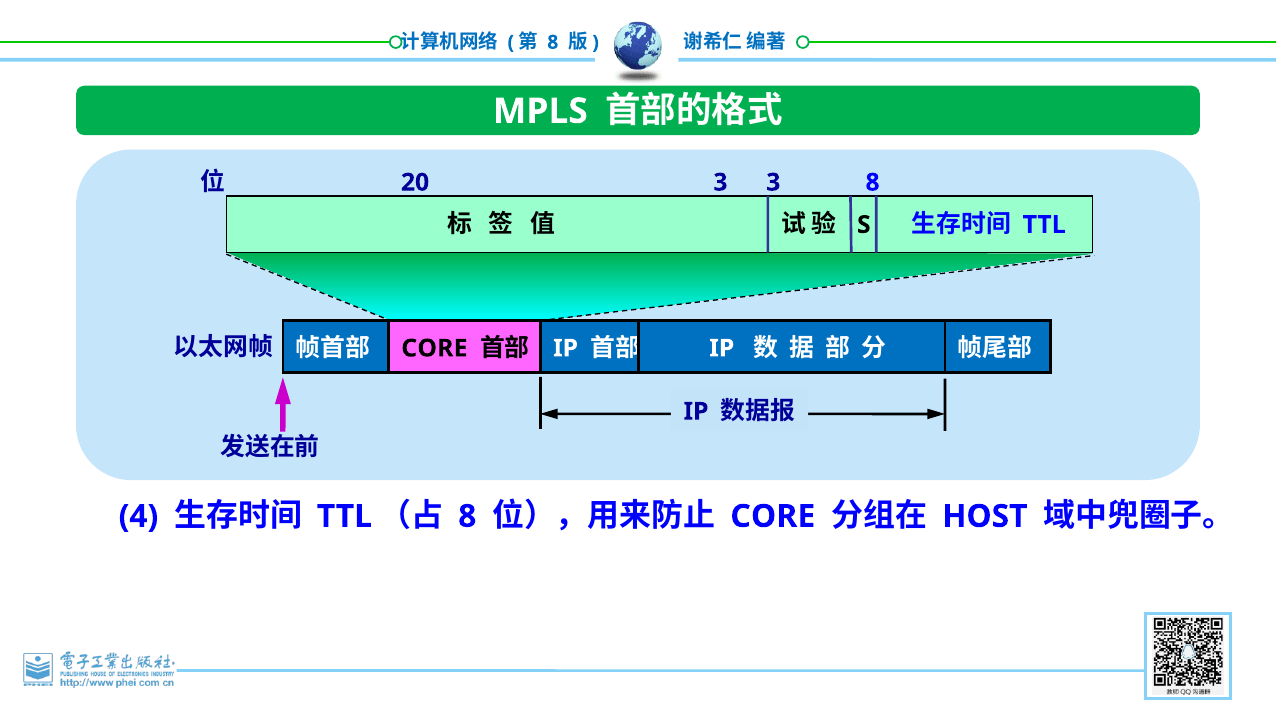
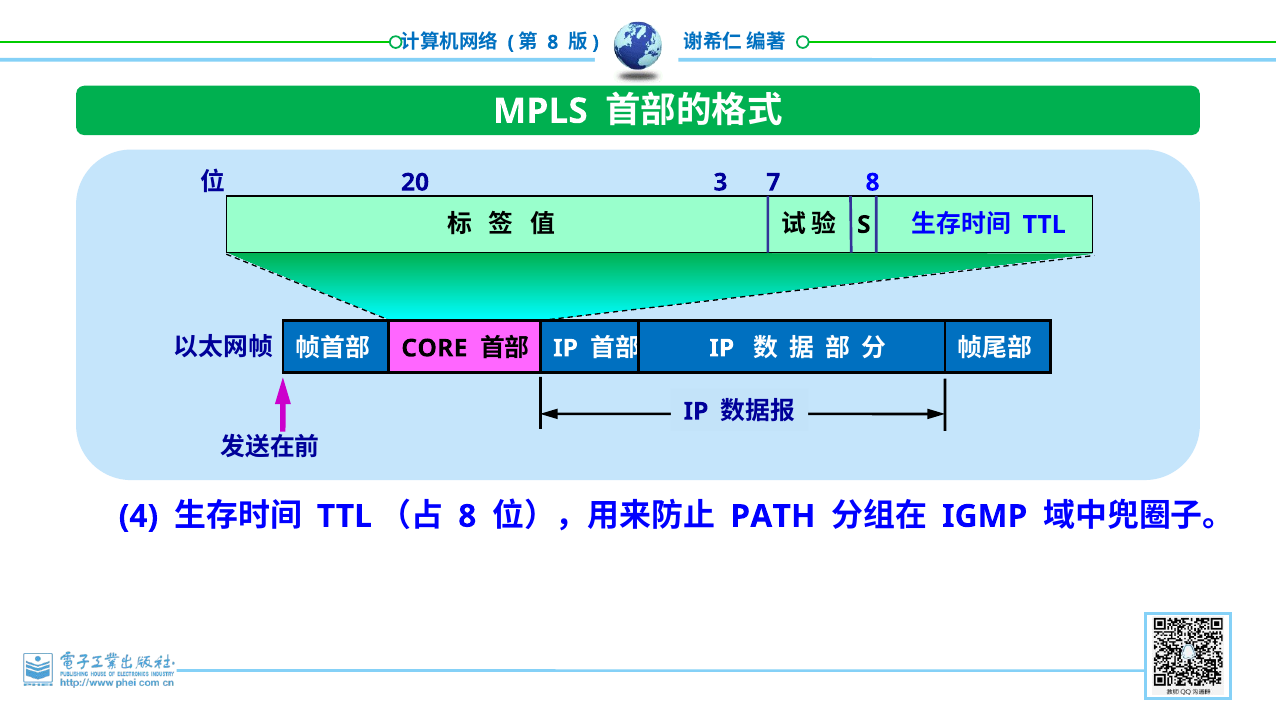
3 3: 3 -> 7 (773, 182)
CORE: CORE -> PATH (773, 516)
HOST: HOST -> IGMP (985, 516)
